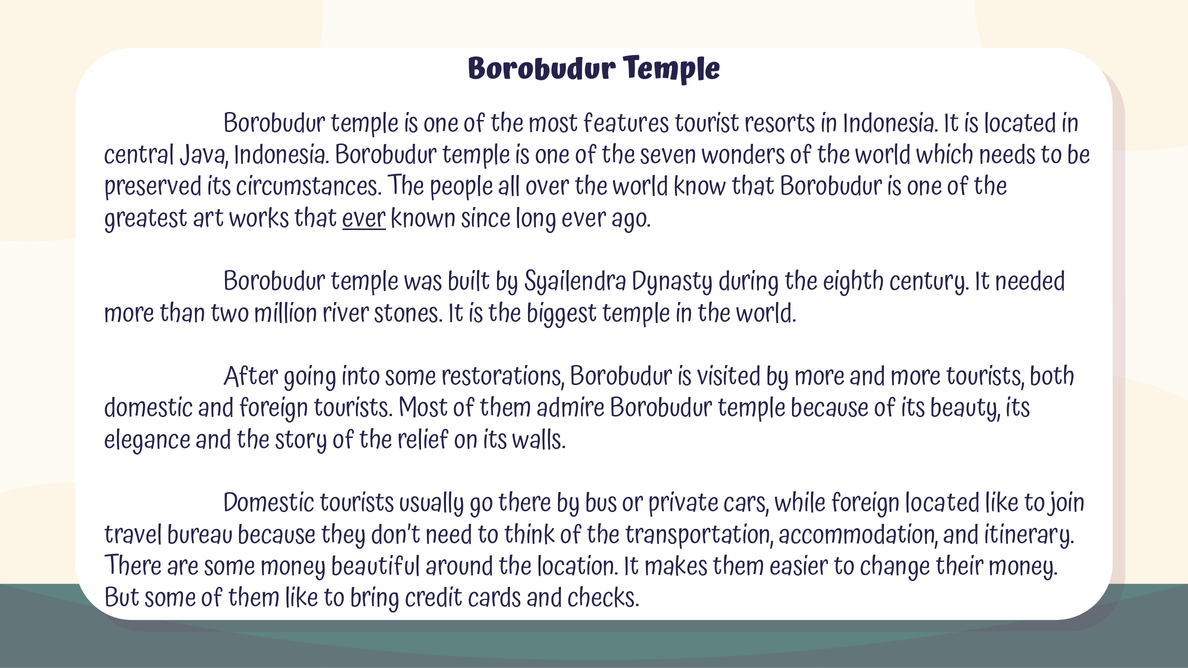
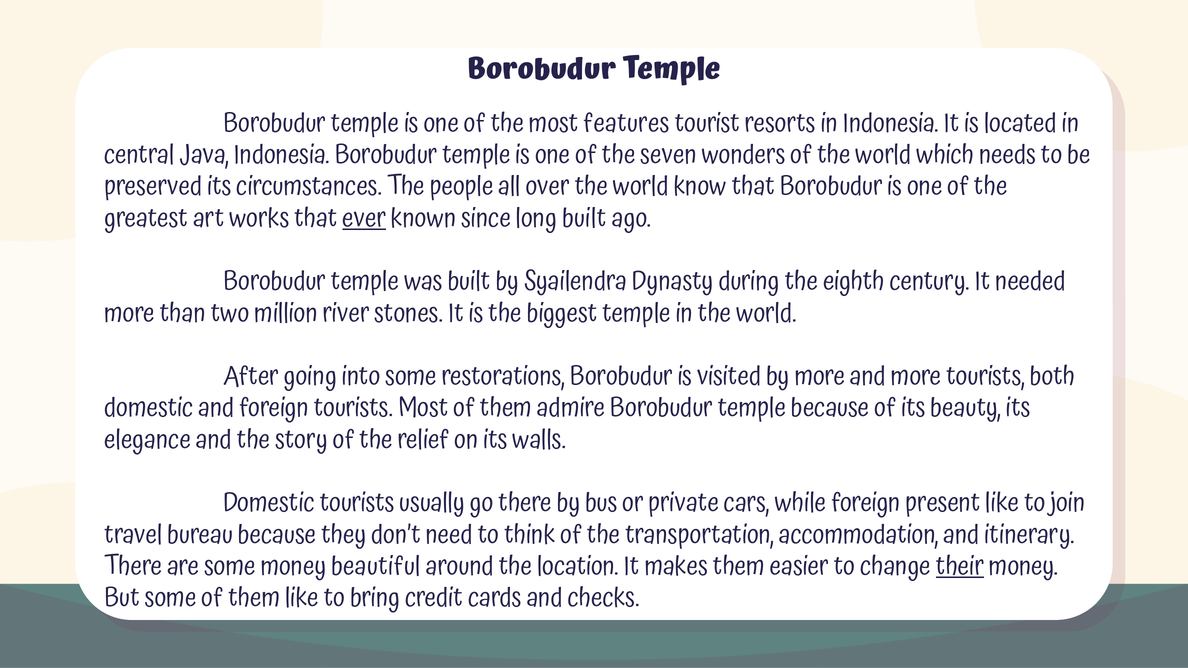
long ever: ever -> built (584, 218)
foreign located: located -> present (943, 503)
their underline: none -> present (960, 566)
